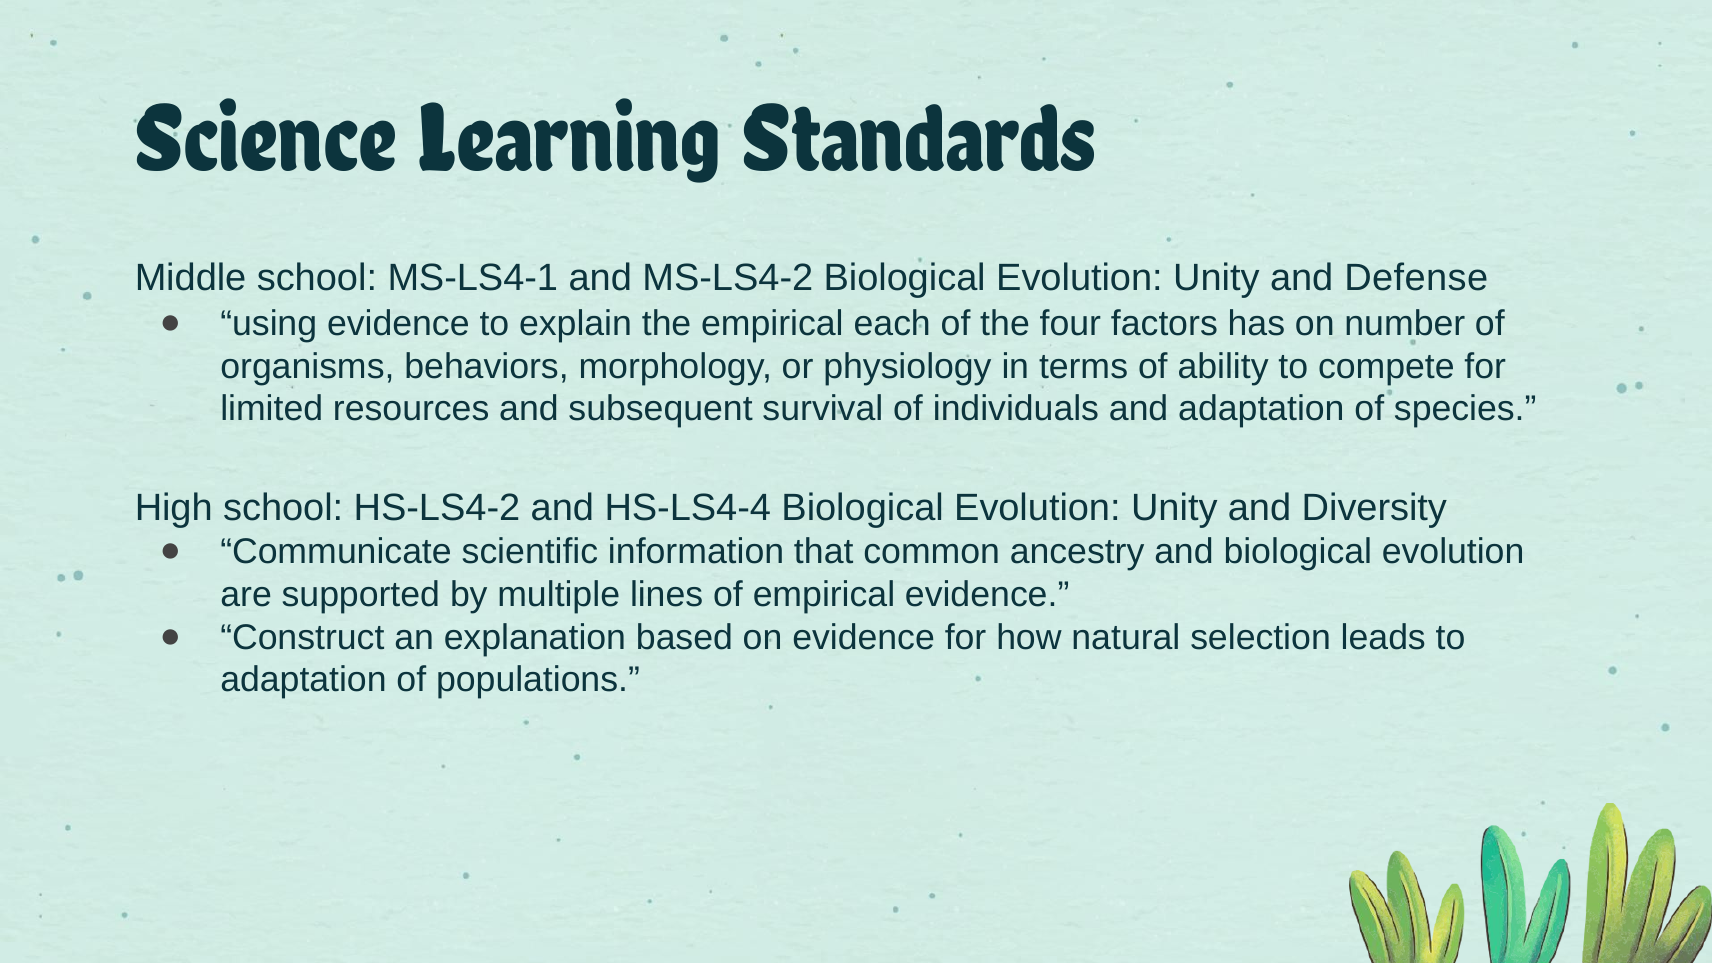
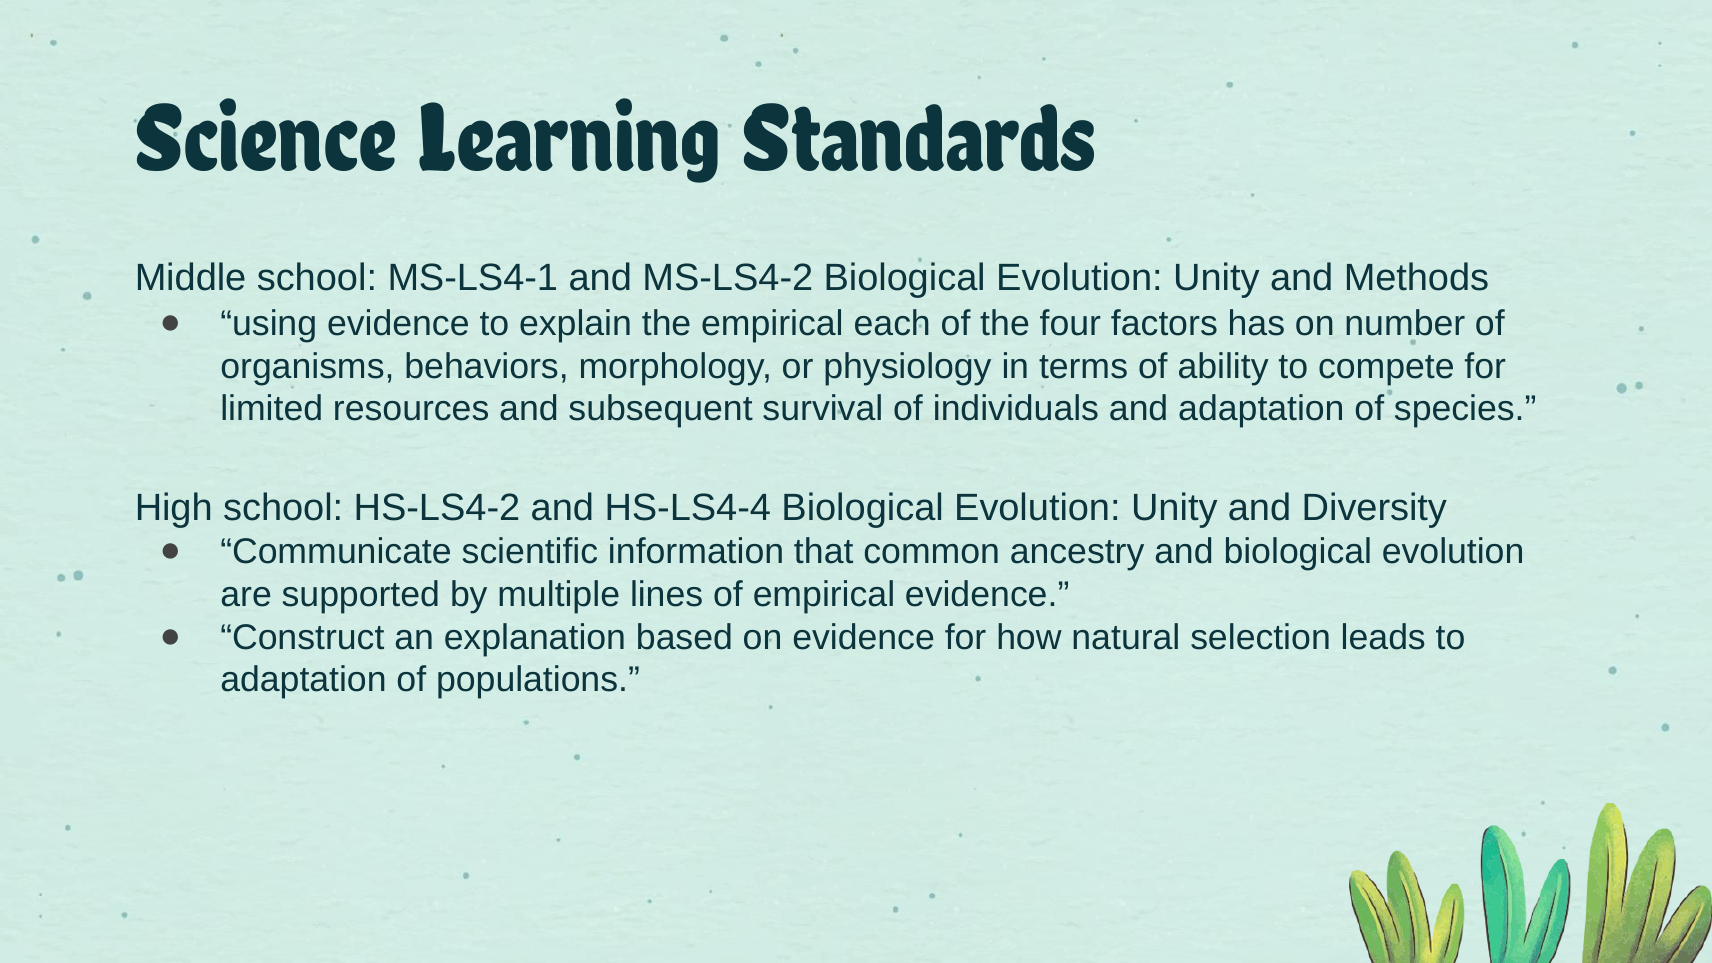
Defense: Defense -> Methods (1416, 278)
